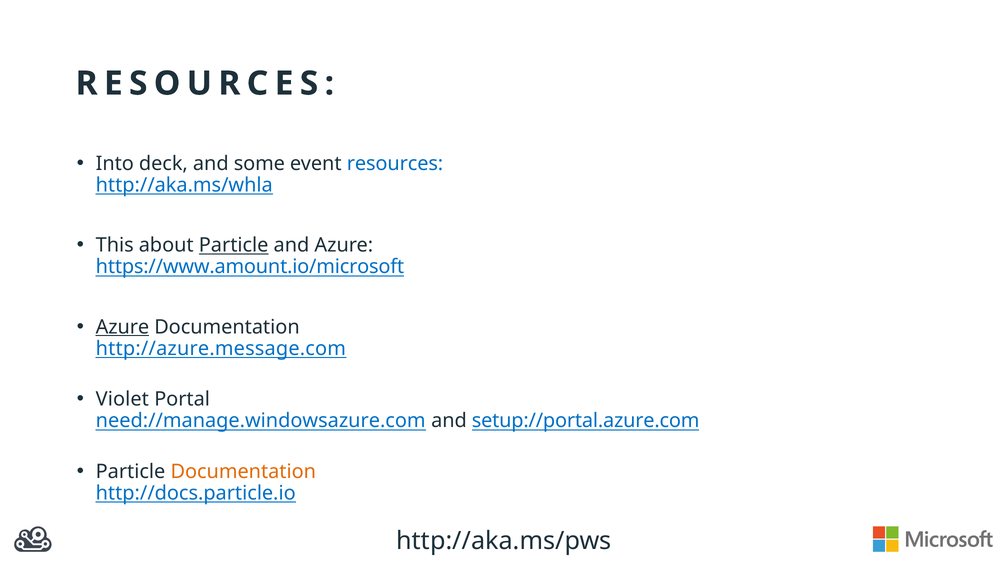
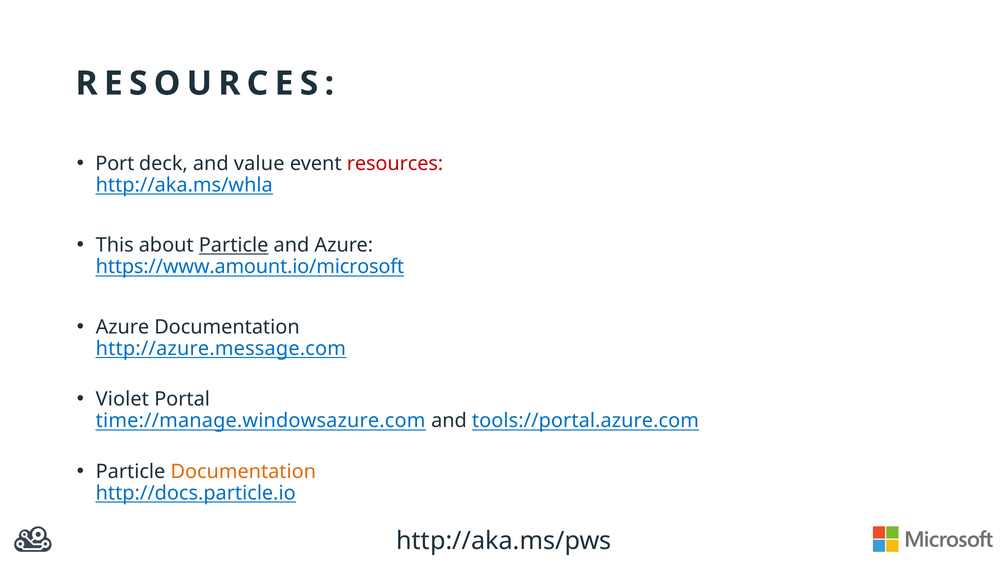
Into: Into -> Port (115, 164)
some: some -> value (259, 164)
resources colour: blue -> red (395, 164)
Azure underline: present -> none (122, 327)
need://manage.windowsazure.com: need://manage.windowsazure.com -> time://manage.windowsazure.com (261, 421)
setup://portal.azure.com: setup://portal.azure.com -> tools://portal.azure.com (585, 421)
